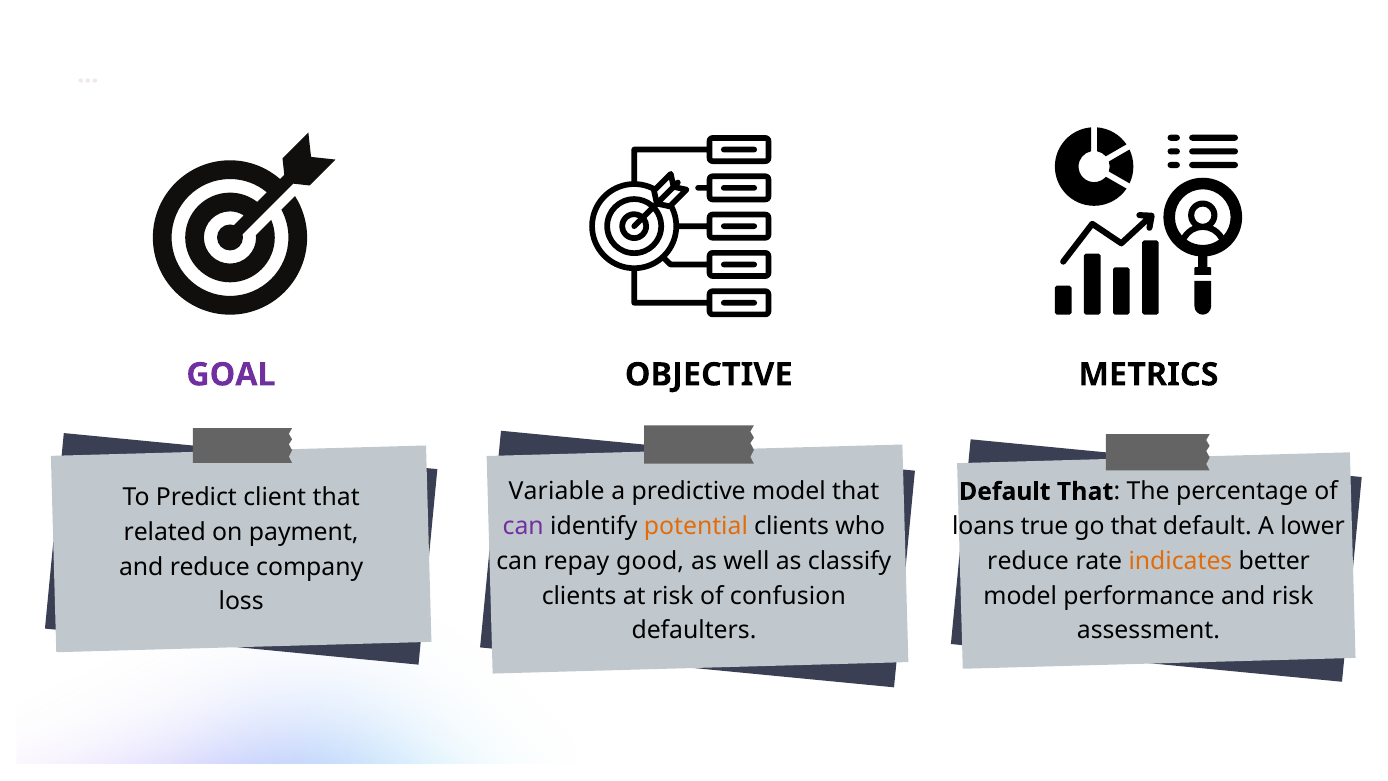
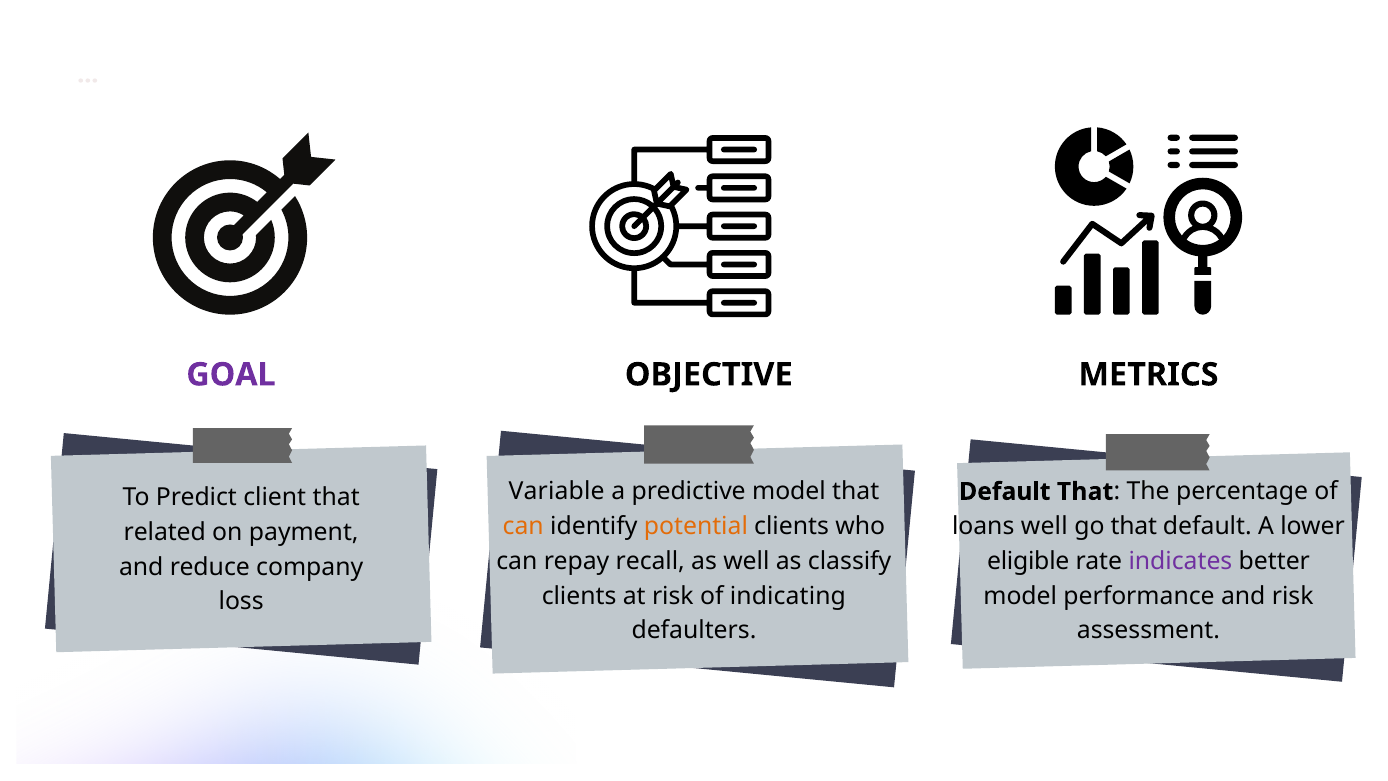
can colour: purple -> orange (523, 526)
loans true: true -> well (1044, 526)
good: good -> recall (650, 561)
reduce: reduce -> eligible (1028, 561)
indicates colour: orange -> purple (1180, 561)
confusion: confusion -> indicating (788, 596)
